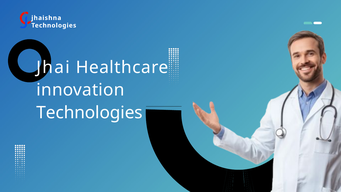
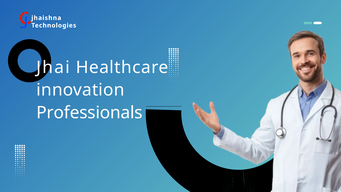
Technologies: Technologies -> Professionals (90, 113)
